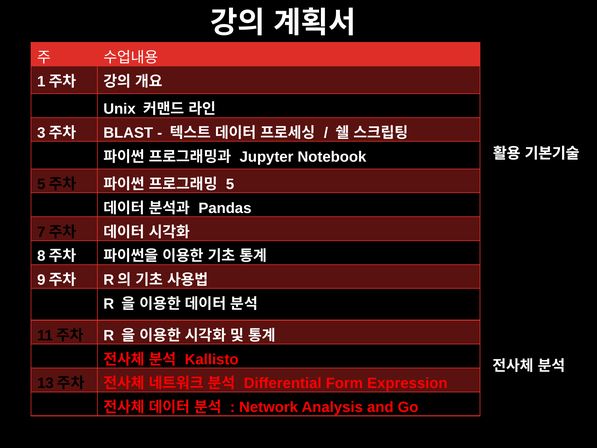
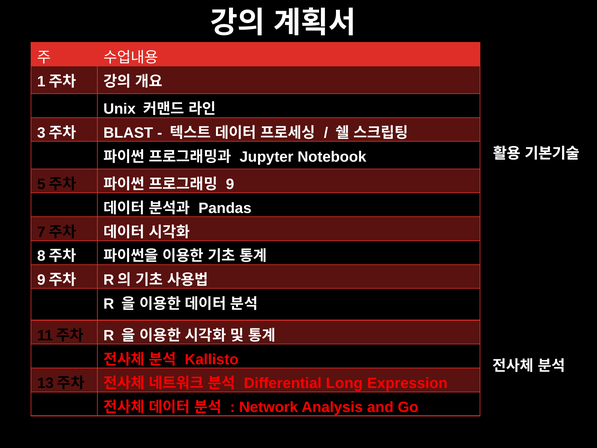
5: 5 -> 9 (230, 184)
Form: Form -> Long (344, 383)
